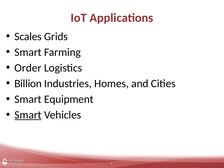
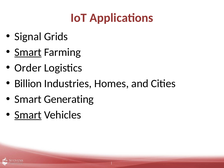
Scales: Scales -> Signal (28, 37)
Smart underline: none -> present (28, 52)
Equipment: Equipment -> Generating (69, 99)
